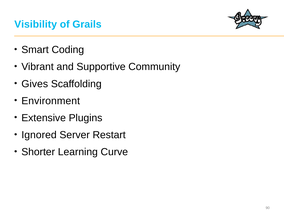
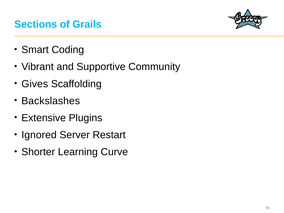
Visibility: Visibility -> Sections (36, 24)
Environment: Environment -> Backslashes (51, 101)
